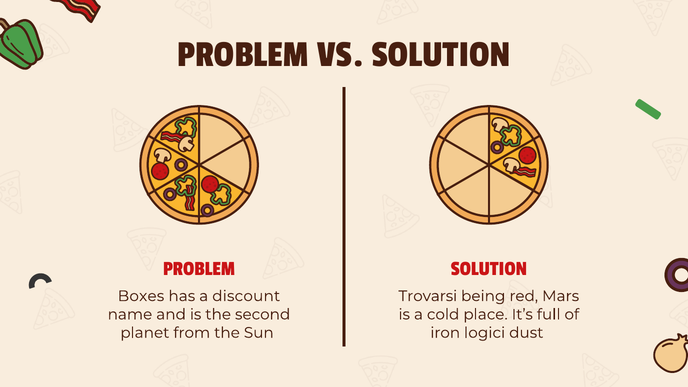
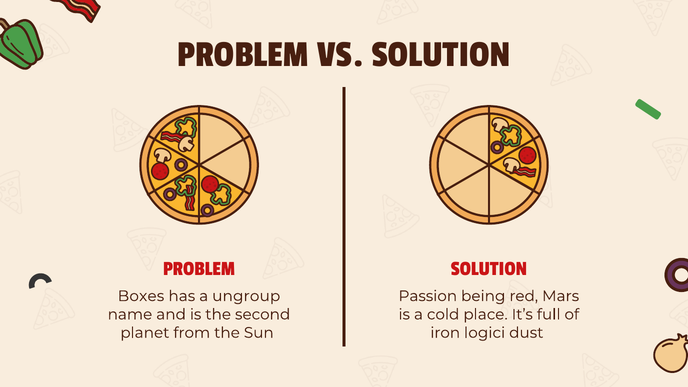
discount: discount -> ungroup (246, 296)
Trovarsi: Trovarsi -> Passion (428, 296)
